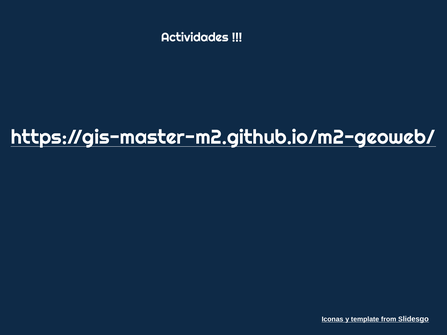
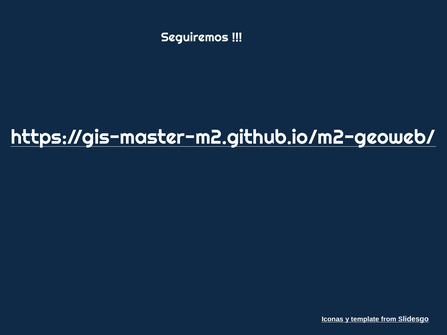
Actividades: Actividades -> Seguiremos (195, 37)
